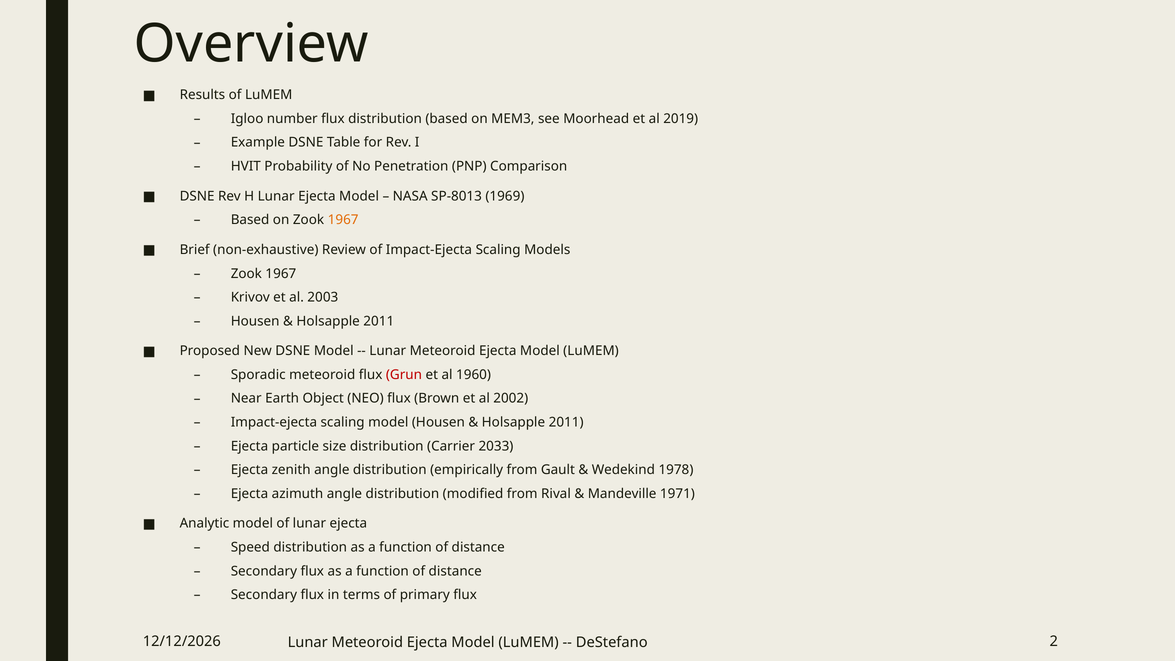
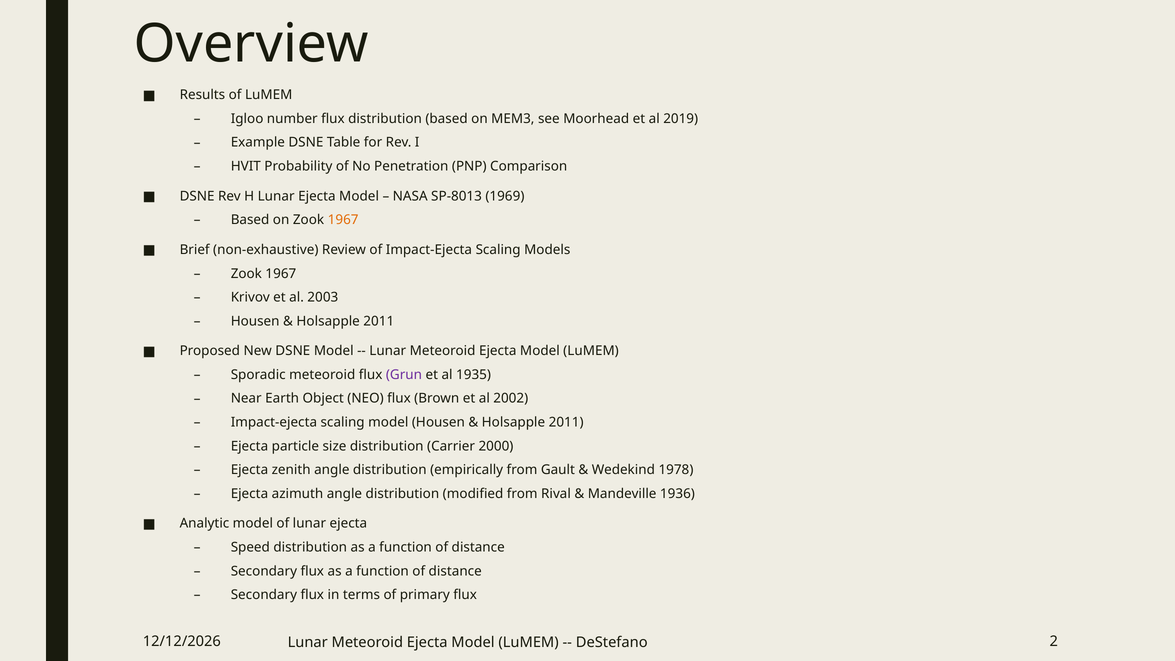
Grun colour: red -> purple (404, 375)
1960: 1960 -> 1935 (474, 375)
2033: 2033 -> 2000 (496, 446)
1971: 1971 -> 1936 (677, 494)
